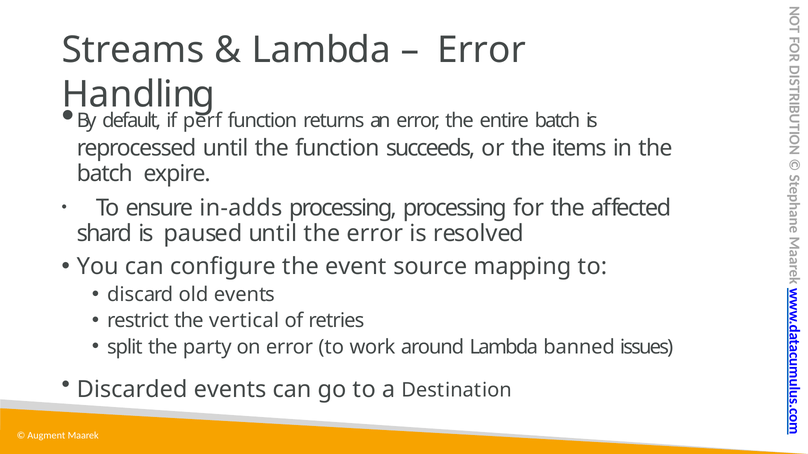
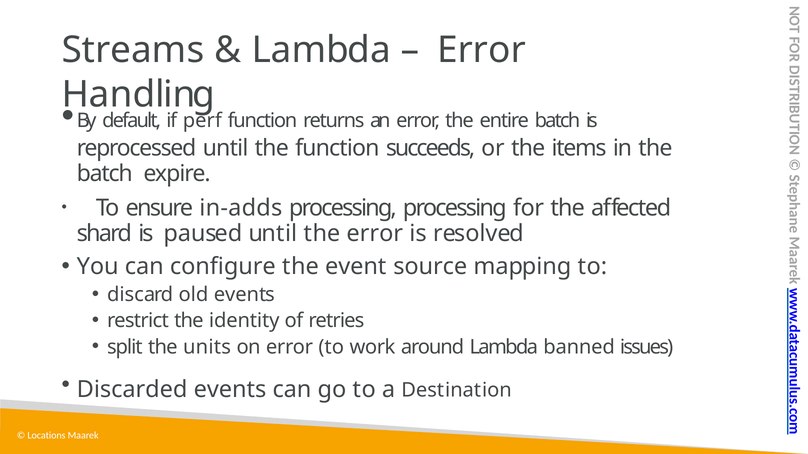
vertical: vertical -> identity (244, 321)
party: party -> units (207, 347)
Augment: Augment -> Locations (46, 436)
